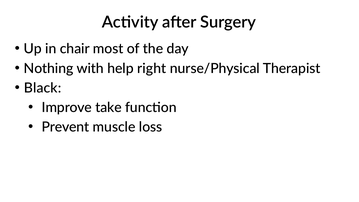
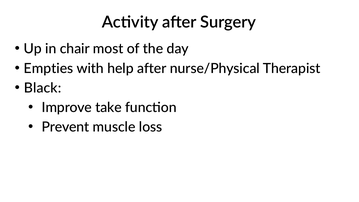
Nothing: Nothing -> Empties (49, 68)
help right: right -> after (152, 68)
